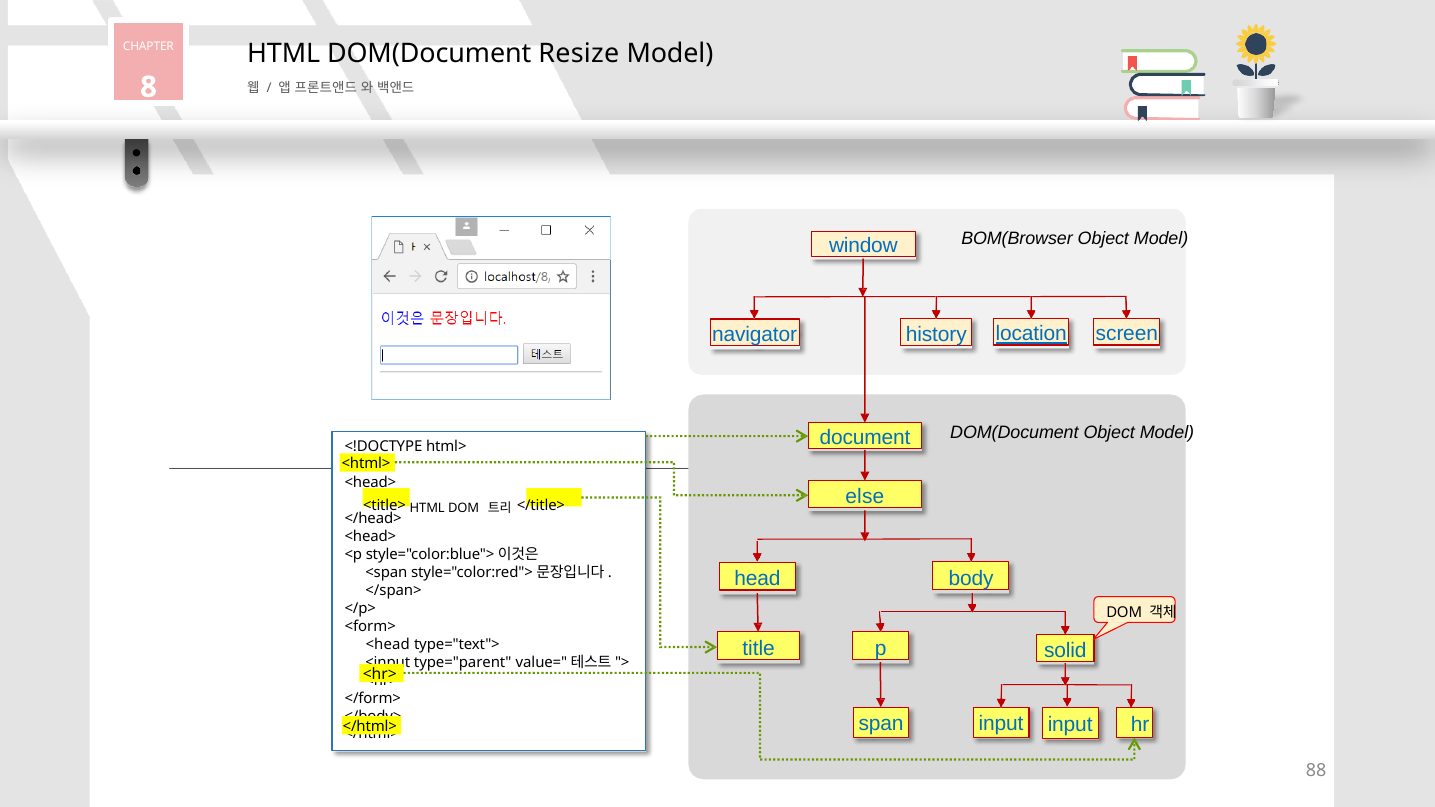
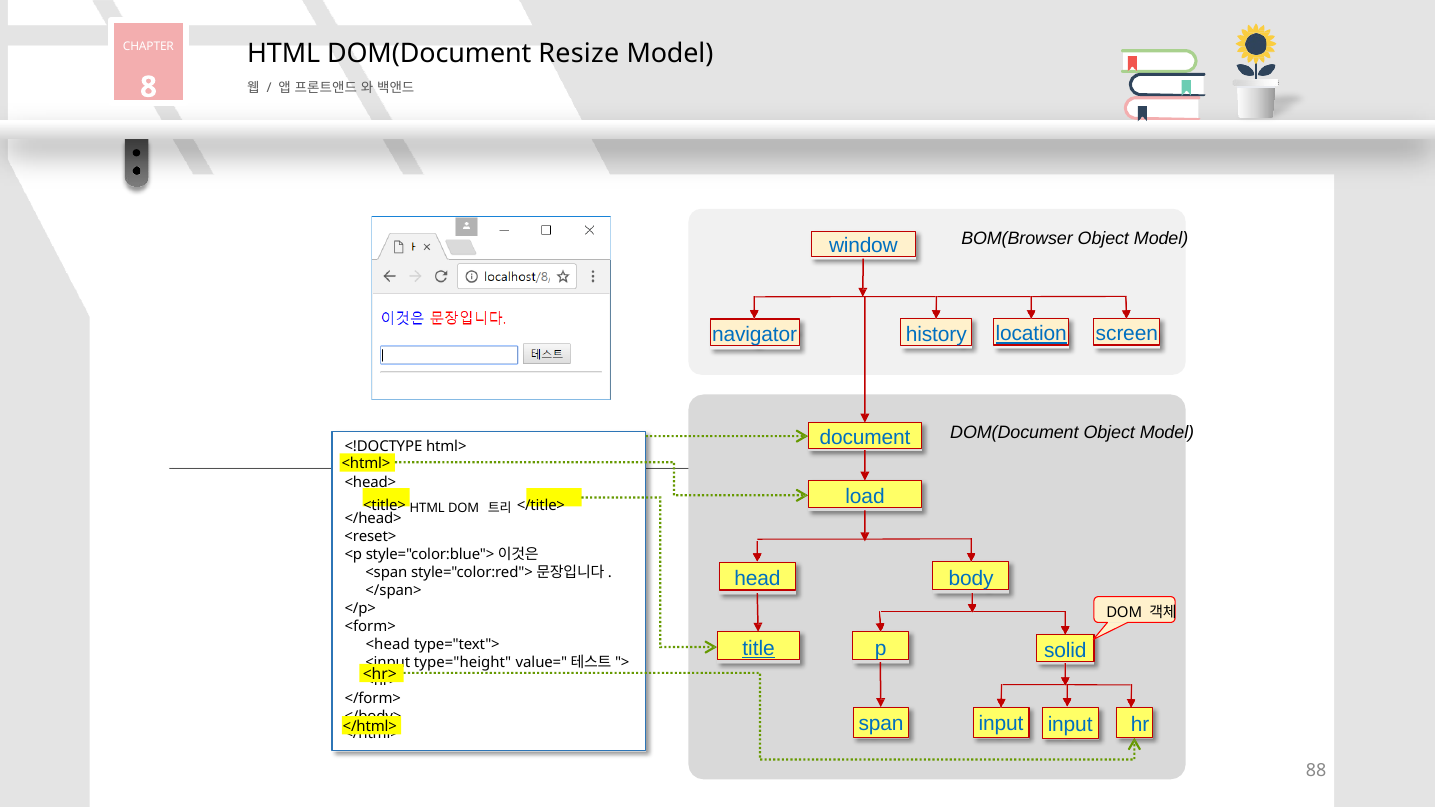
else: else -> load (865, 497)
<head>: <head> -> <reset> (370, 537)
title underline: none -> present (759, 648)
type="parent: type="parent -> type="height (463, 663)
